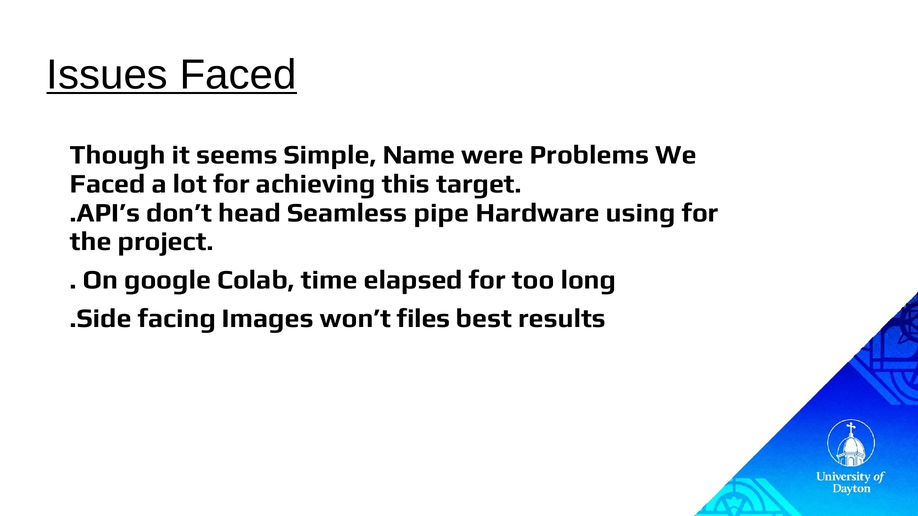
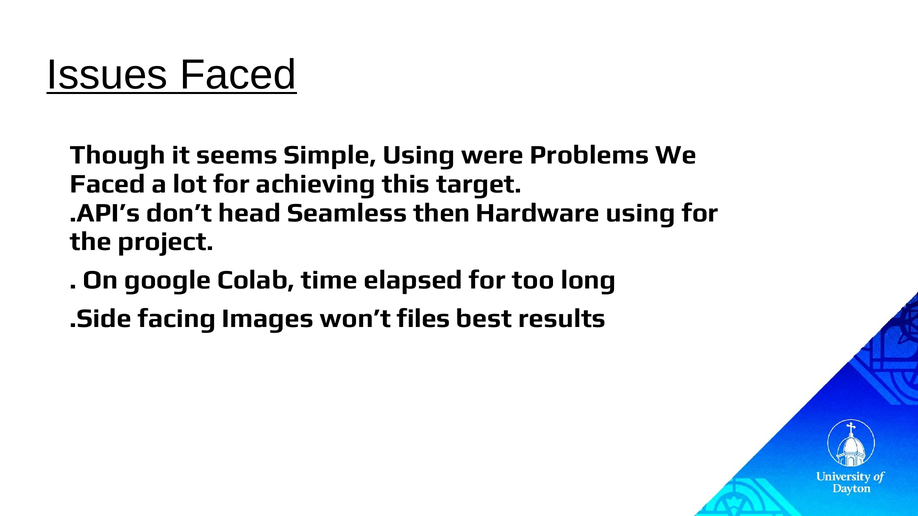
Simple Name: Name -> Using (419, 155)
pipe: pipe -> then (442, 213)
